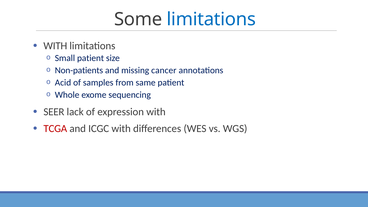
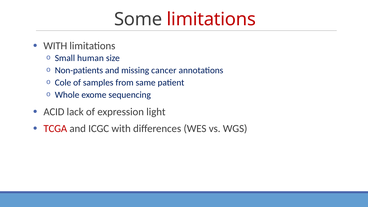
limitations colour: blue -> red (211, 19)
Small patient: patient -> human (90, 58)
Acid: Acid -> Cole (63, 83)
SEER: SEER -> ACID (54, 112)
expression with: with -> light (156, 112)
